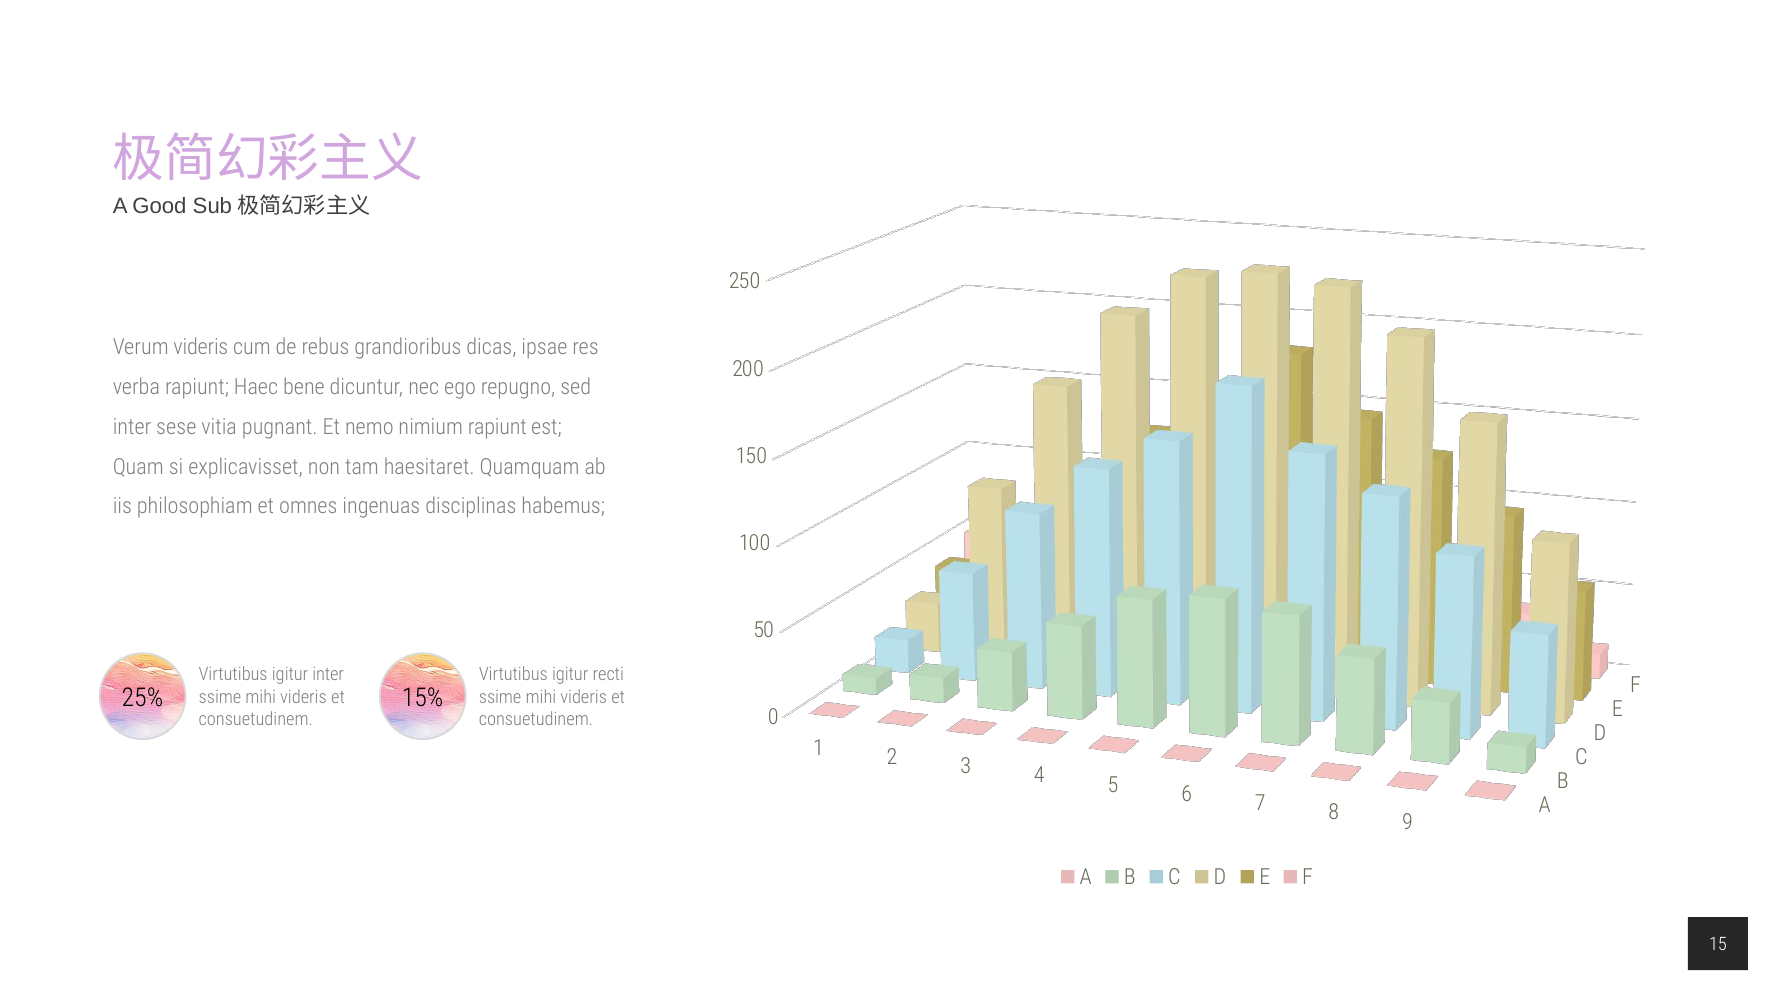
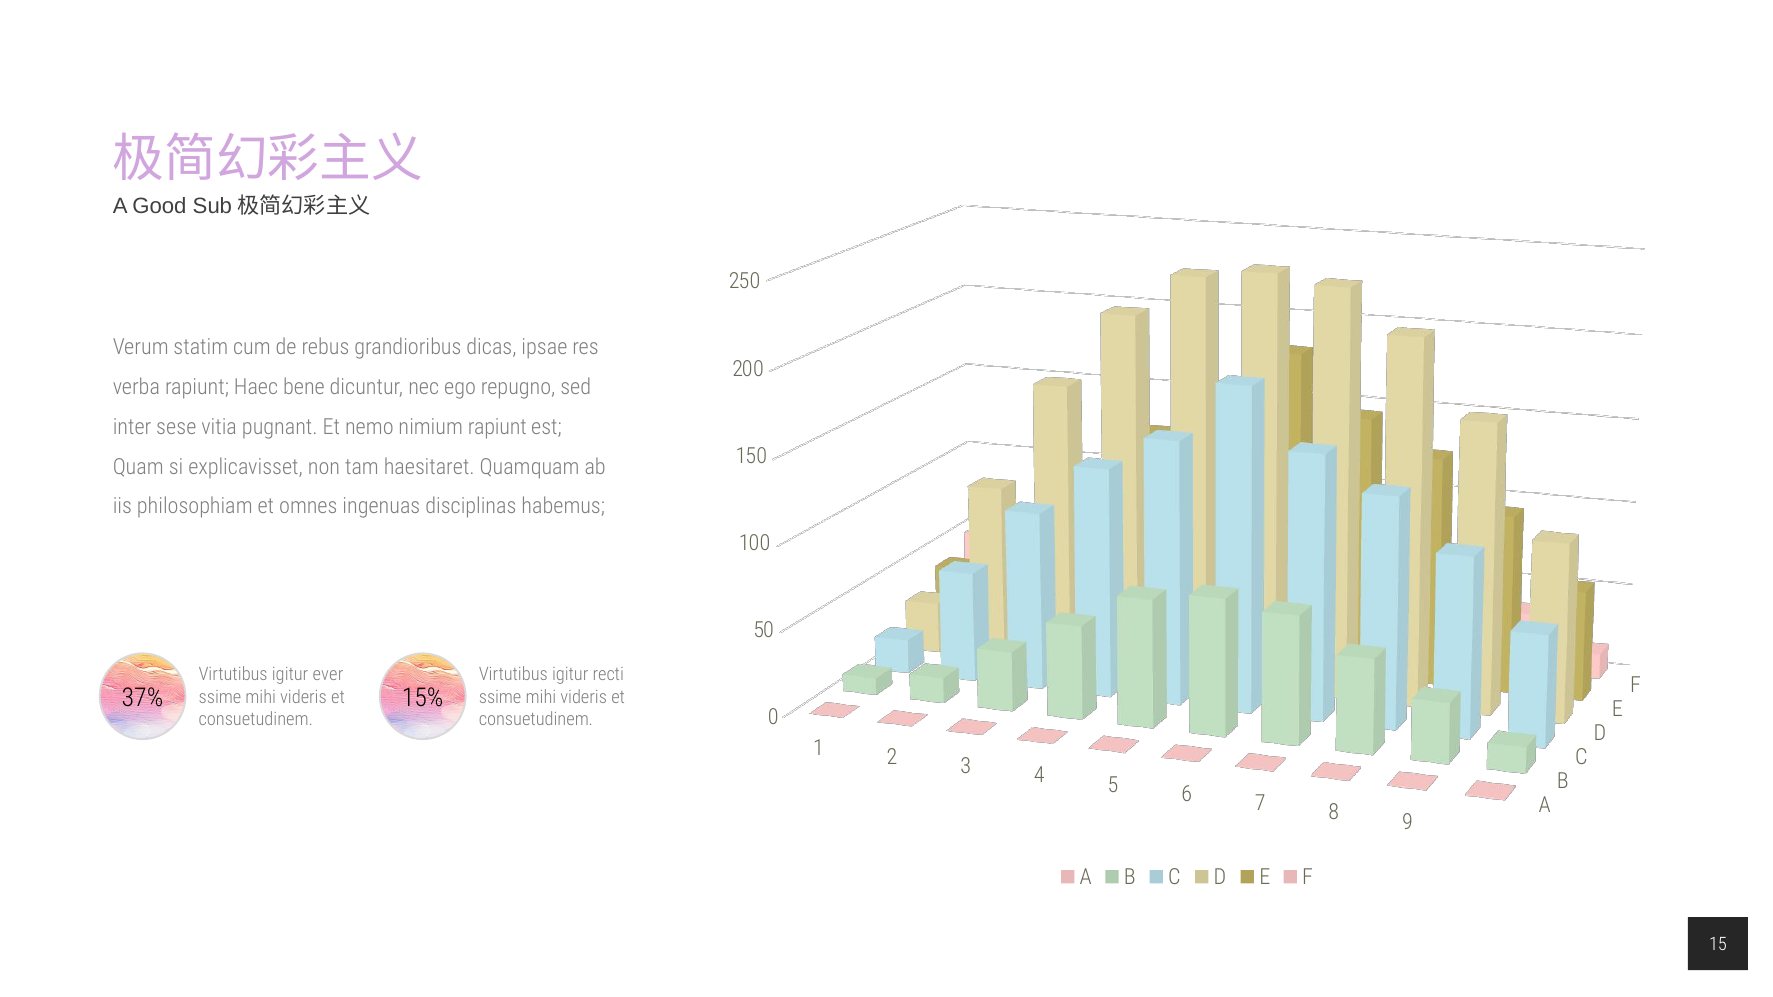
Verum videris: videris -> statim (201, 347)
igitur inter: inter -> ever (328, 675)
25%: 25% -> 37% (143, 698)
